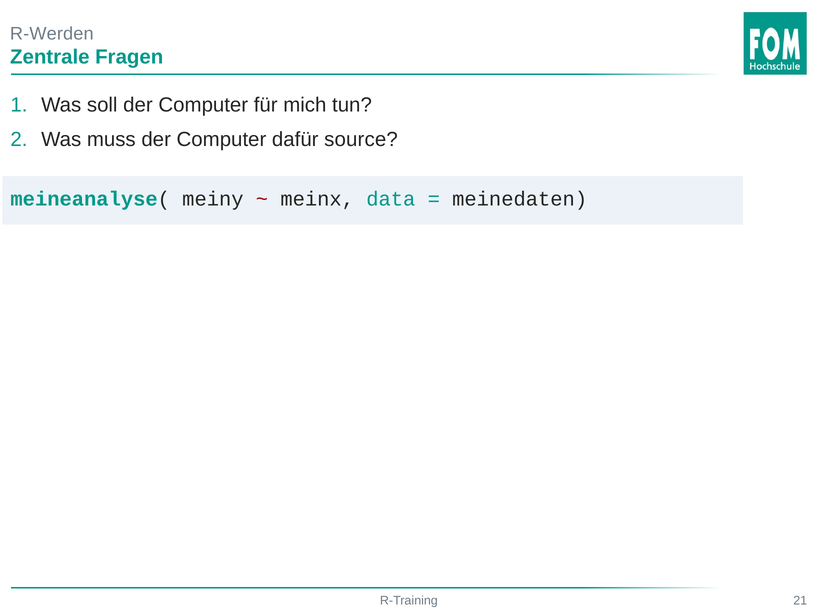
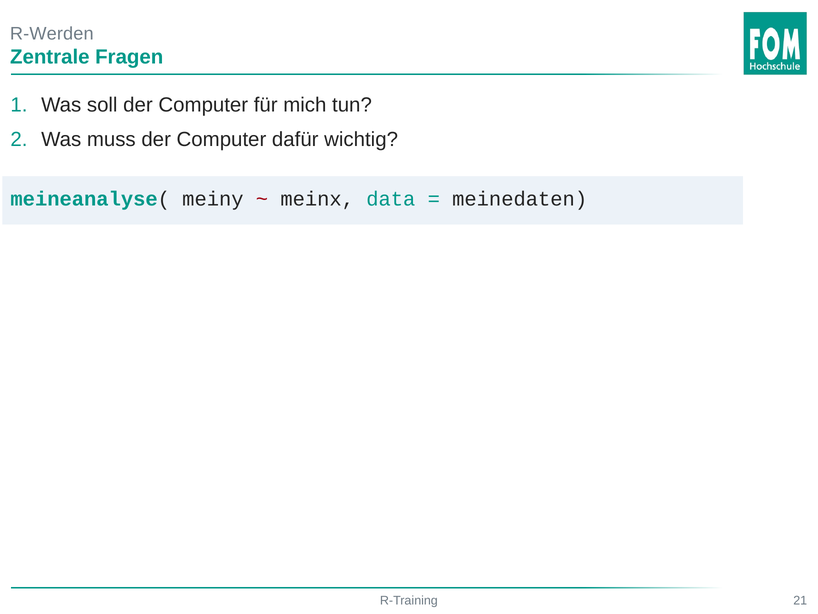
source: source -> wichtig (361, 139)
